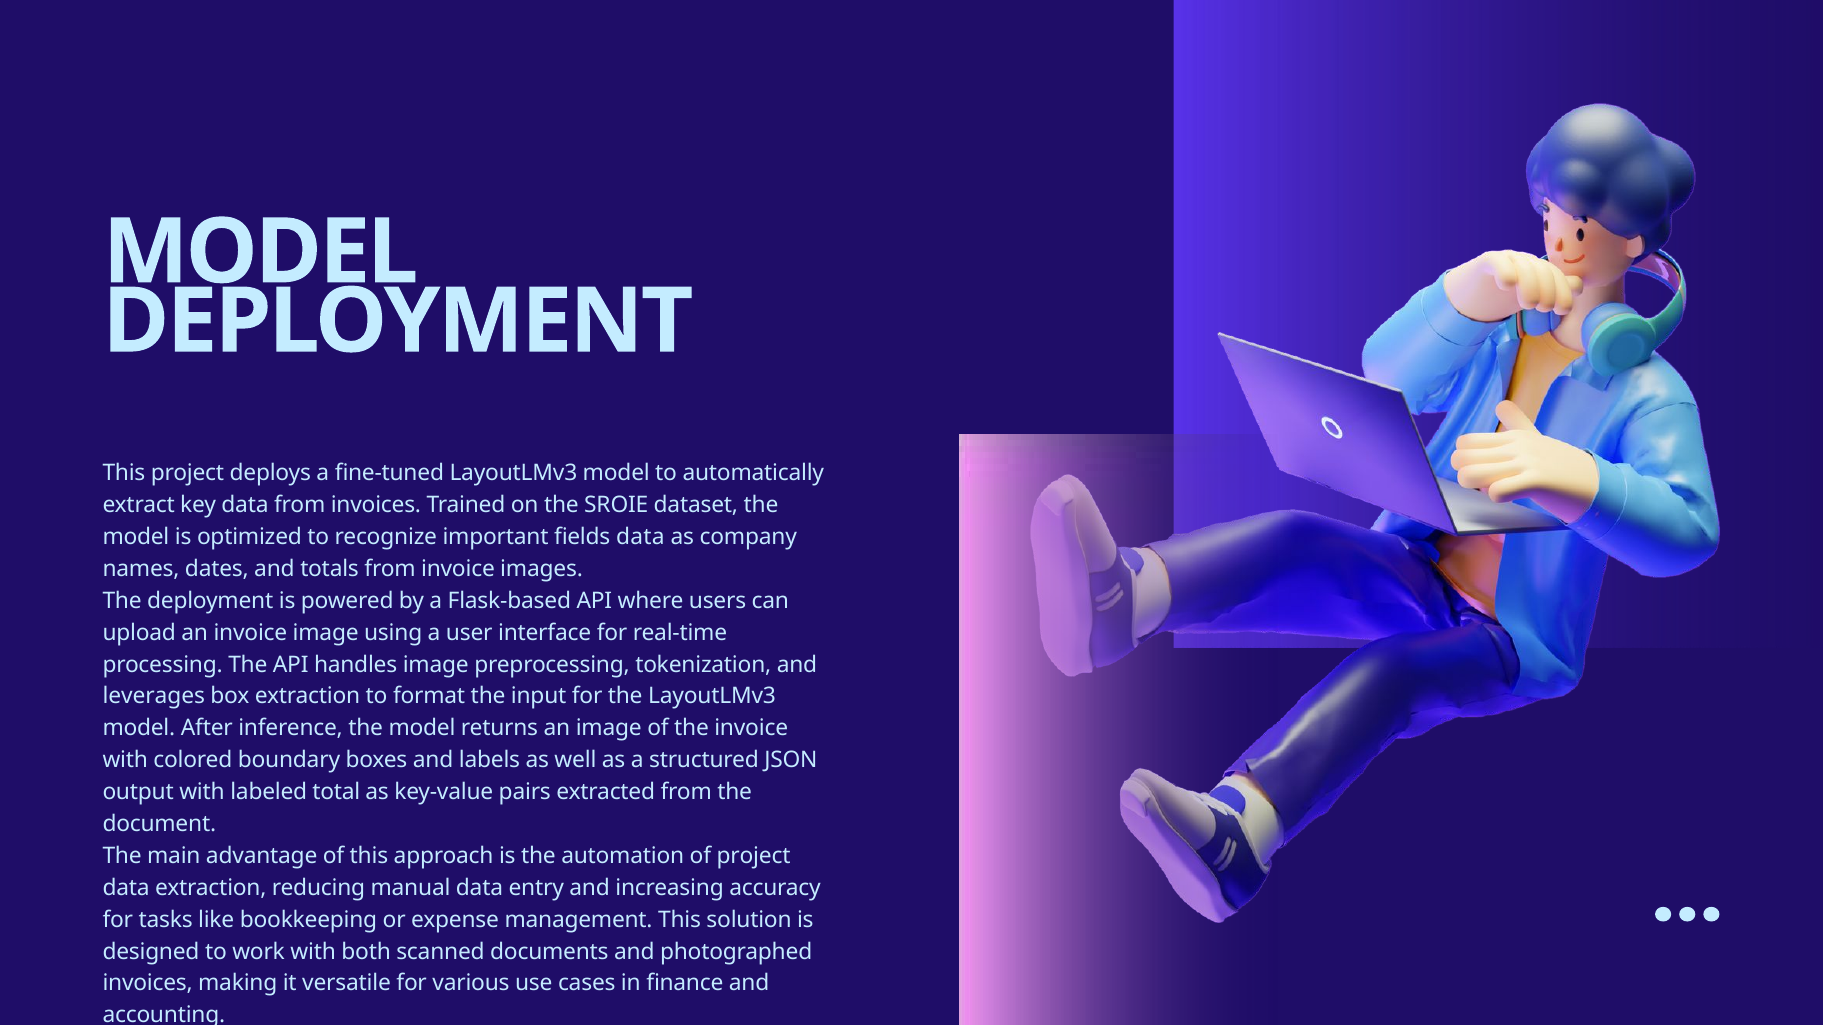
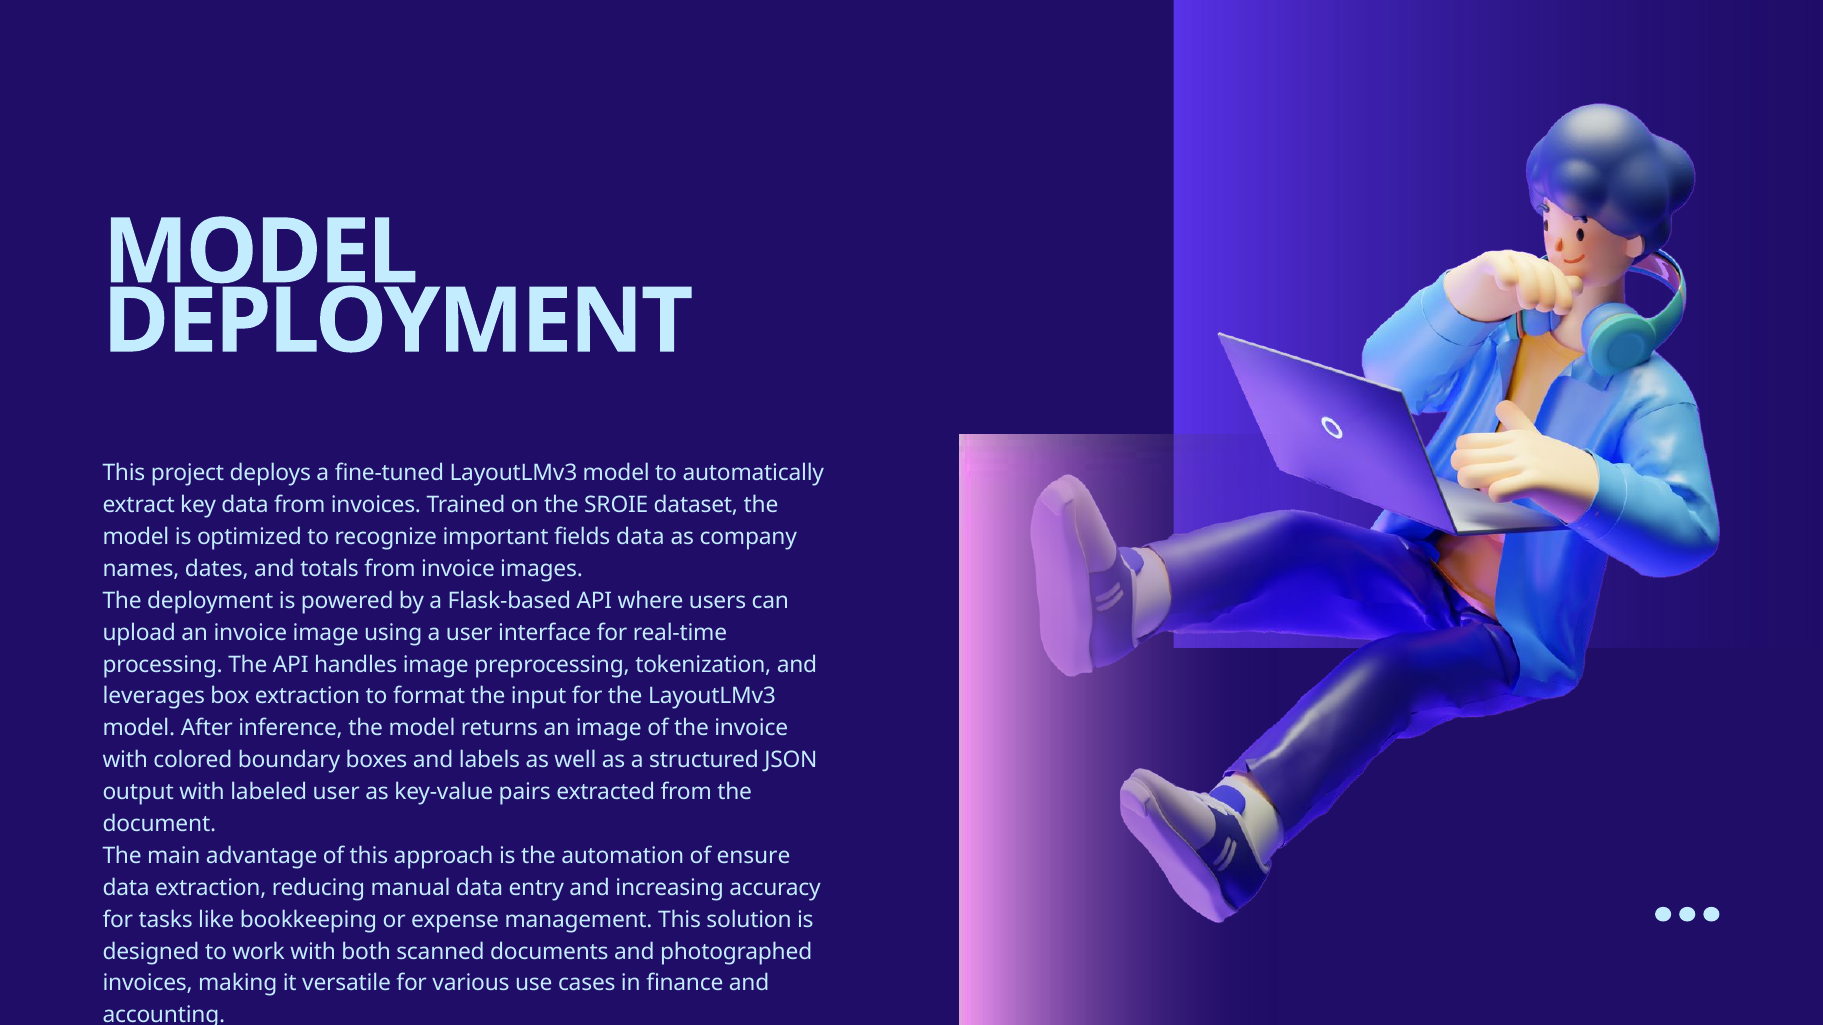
labeled total: total -> user (336, 792)
of project: project -> ensure (753, 856)
